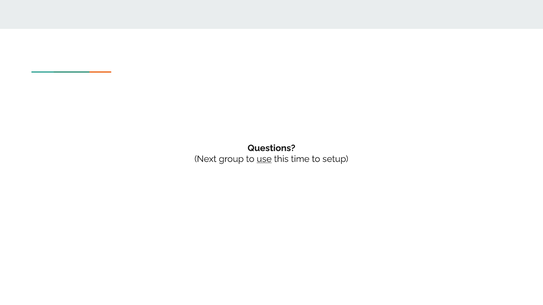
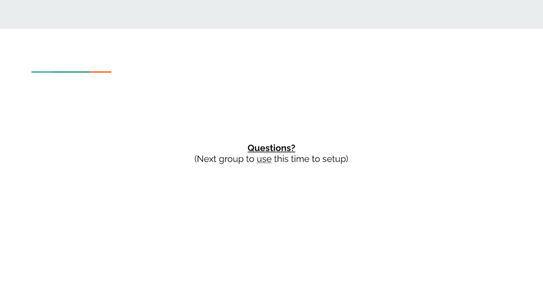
Questions underline: none -> present (271, 148)
